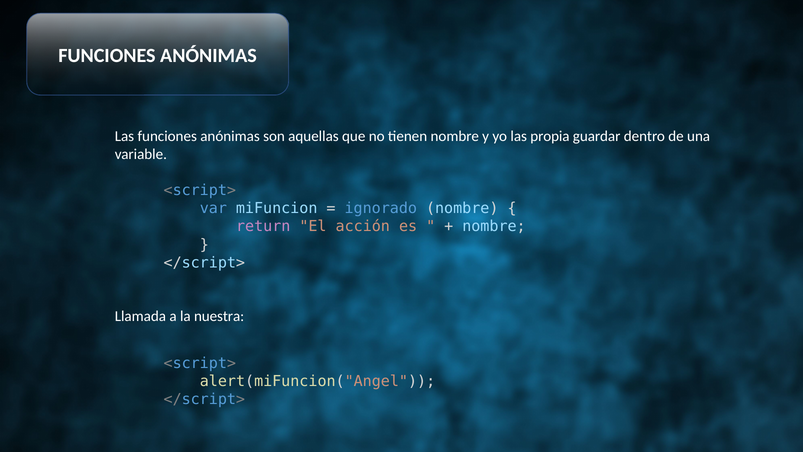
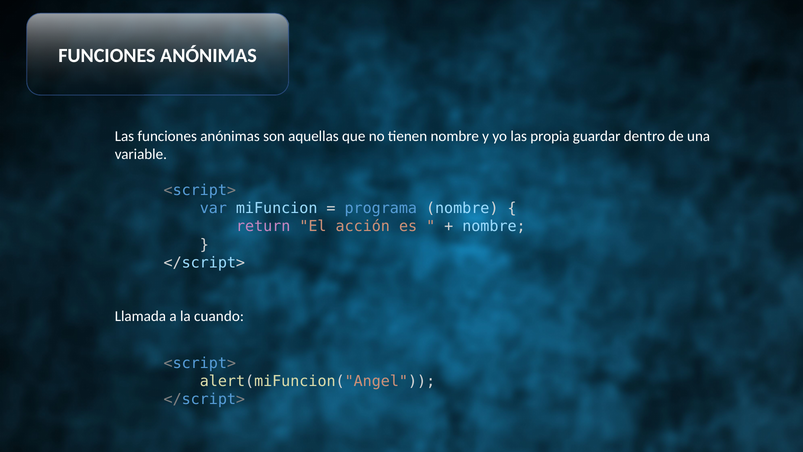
ignorado: ignorado -> programa (381, 208)
nuestra: nuestra -> cuando (219, 316)
